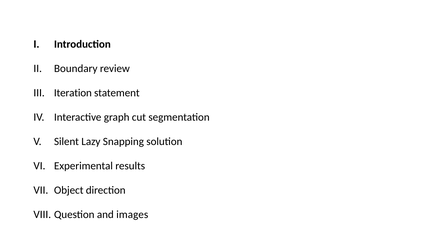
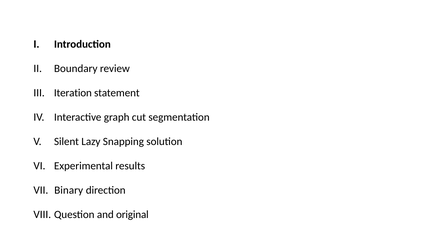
Object: Object -> Binary (69, 190)
images: images -> original (132, 214)
